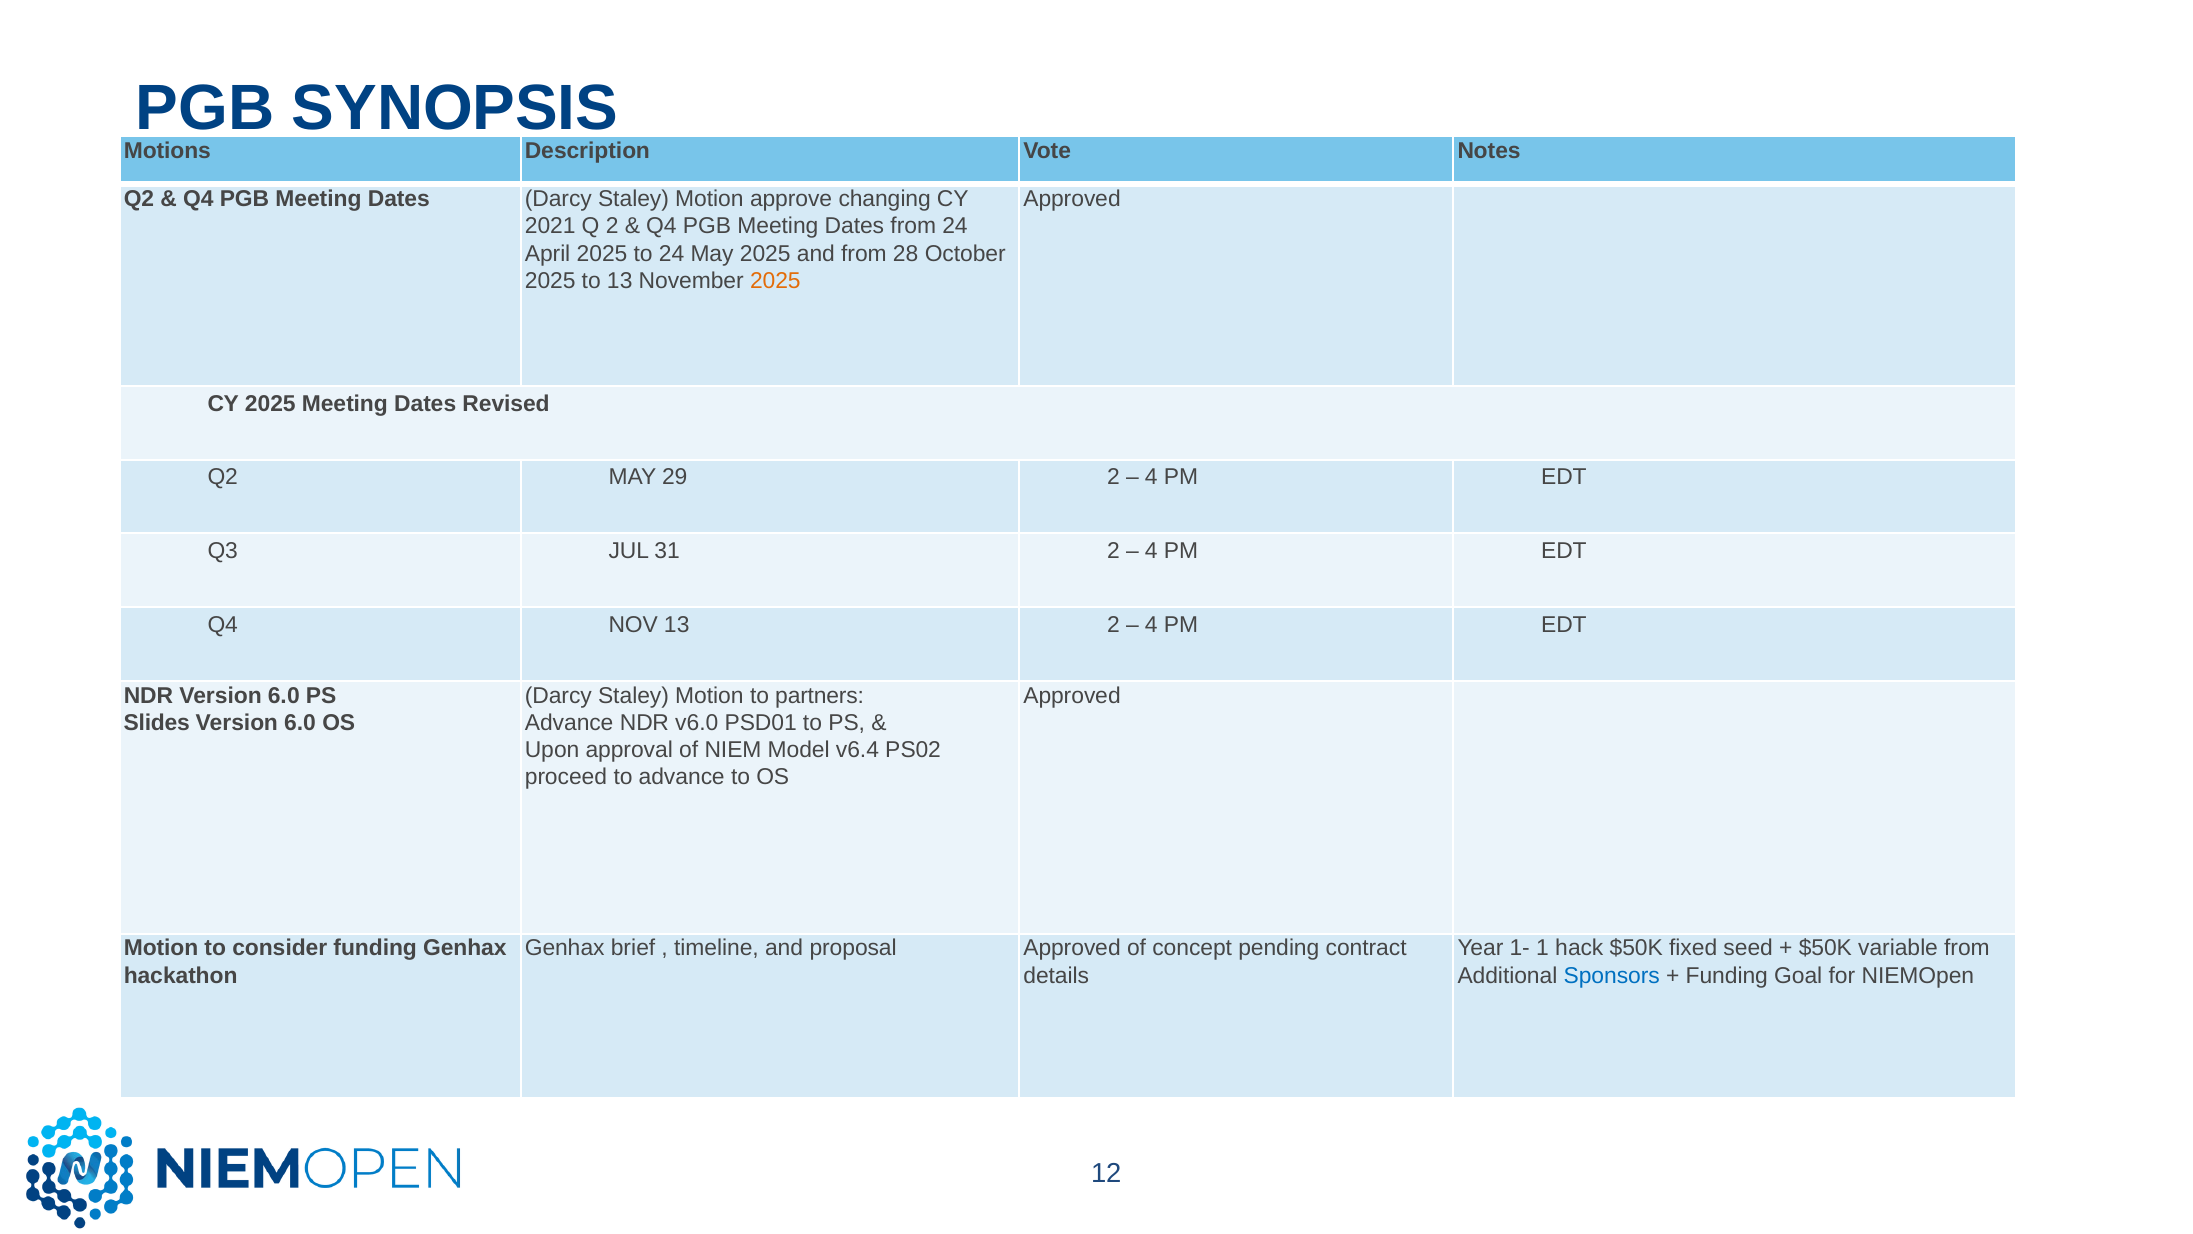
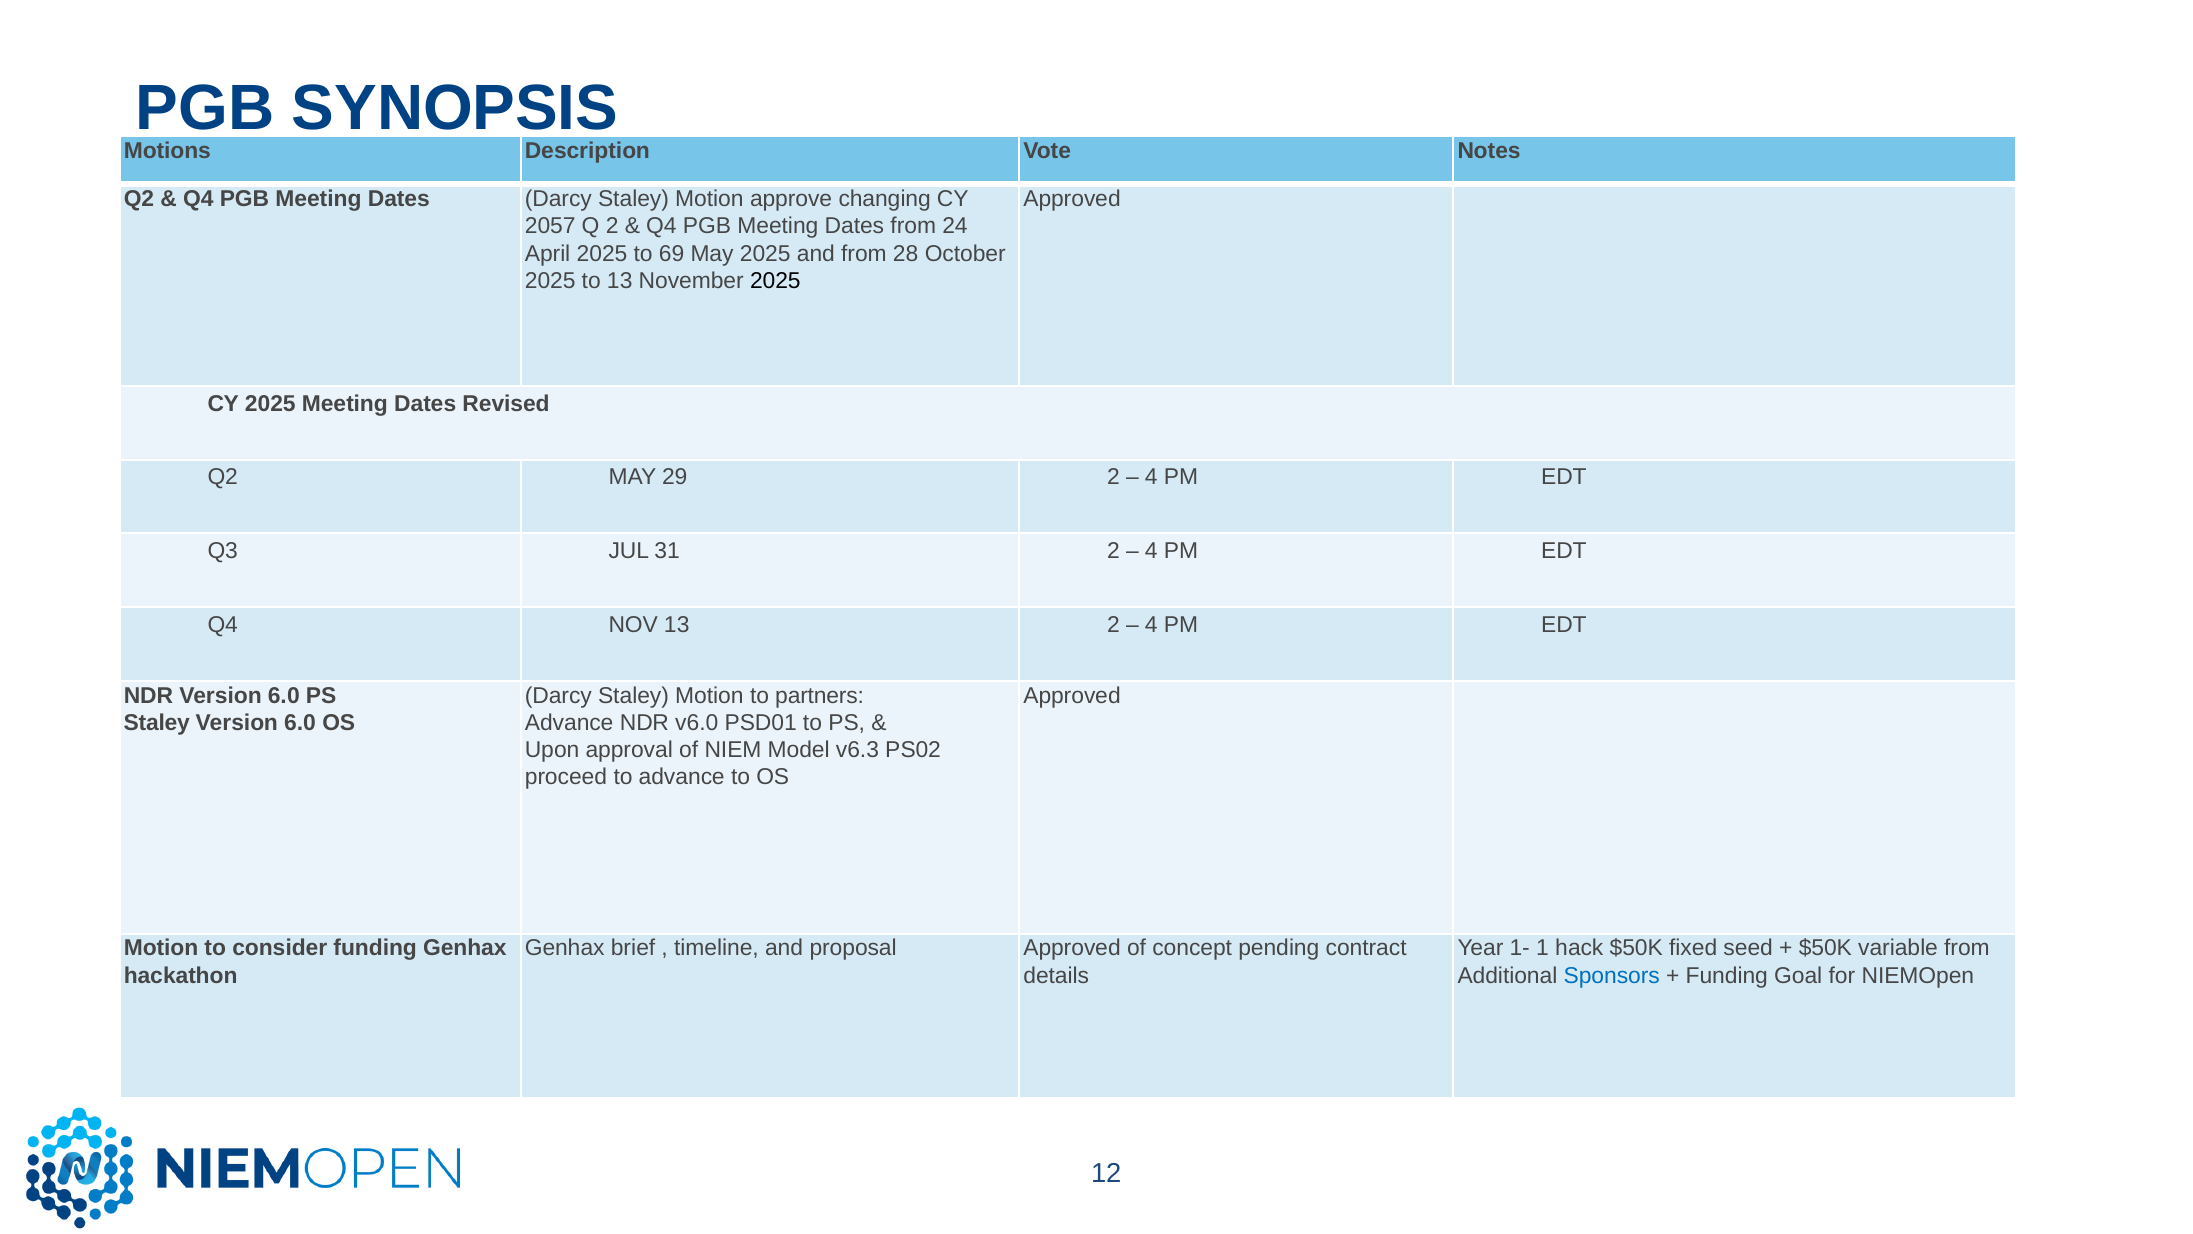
2021: 2021 -> 2057 (550, 226)
to 24: 24 -> 69 (672, 253)
2025 colour: orange -> black (775, 281)
Slides: Slides -> Staley (157, 723)
v6.4: v6.4 -> v6.3 (857, 750)
